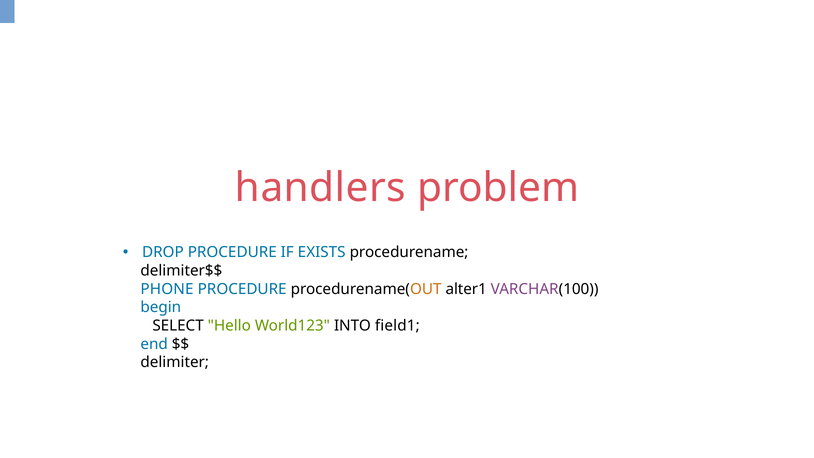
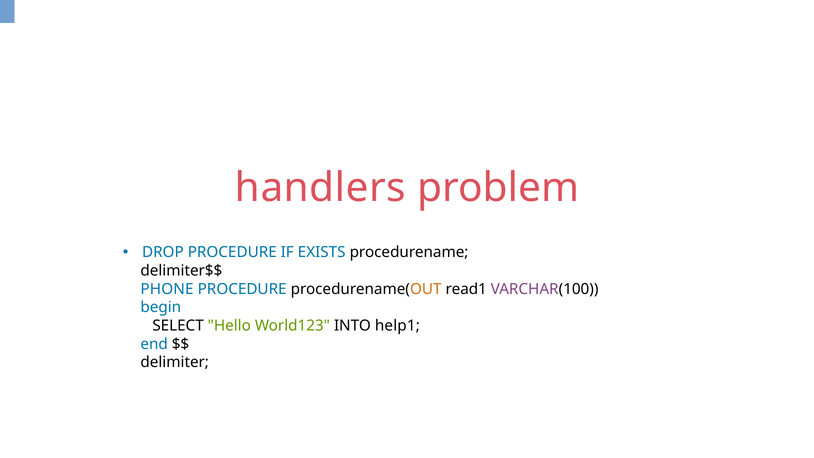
alter1: alter1 -> read1 (466, 289)
field1: field1 -> help1 (397, 326)
